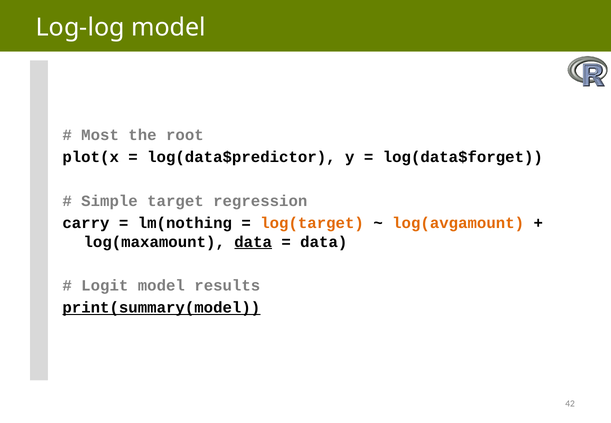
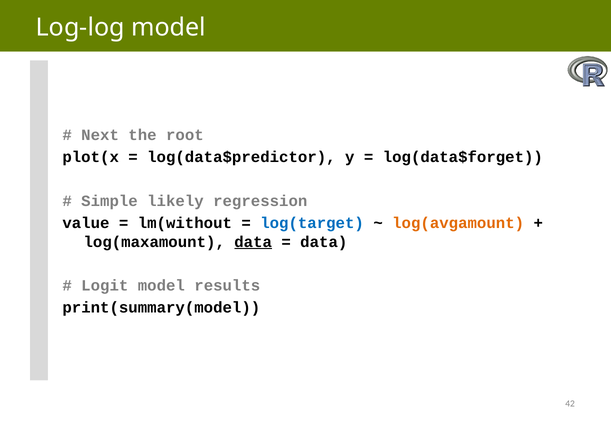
Most: Most -> Next (100, 135)
target: target -> likely (175, 201)
carry: carry -> value (86, 223)
lm(nothing: lm(nothing -> lm(without (185, 223)
log(target colour: orange -> blue (312, 223)
print(summary(model underline: present -> none (161, 308)
